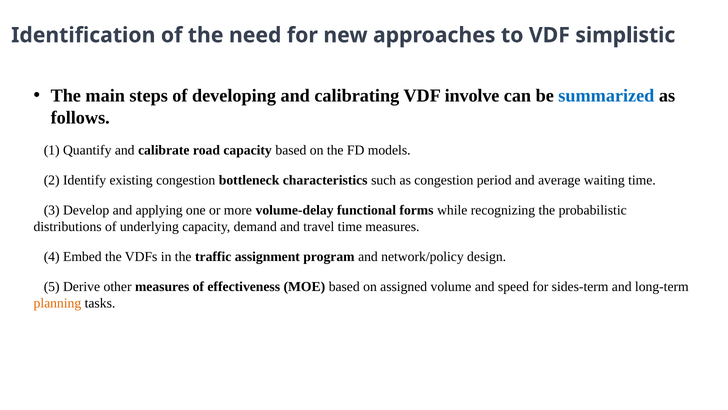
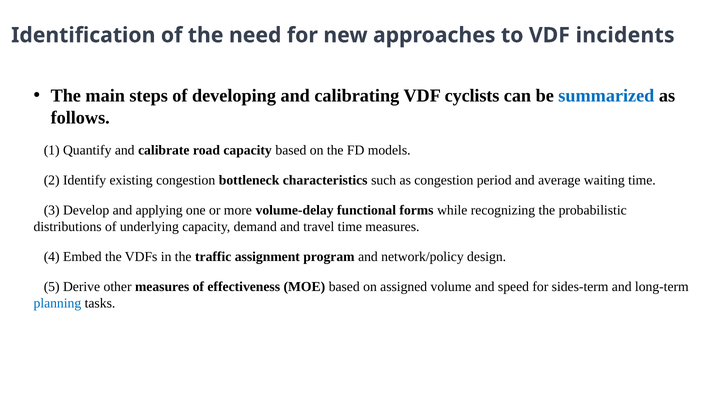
simplistic: simplistic -> incidents (625, 35)
involve: involve -> cyclists (472, 96)
planning colour: orange -> blue (57, 303)
